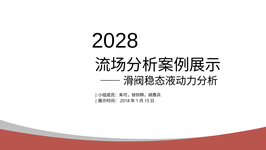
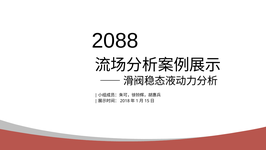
2028: 2028 -> 2088 (115, 41)
